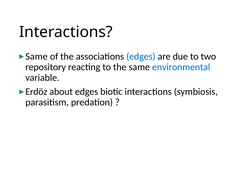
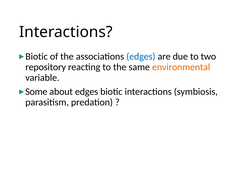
Same: Same -> Biotic (37, 56)
environmental colour: blue -> orange (181, 67)
Erdöz: Erdöz -> Some (36, 92)
